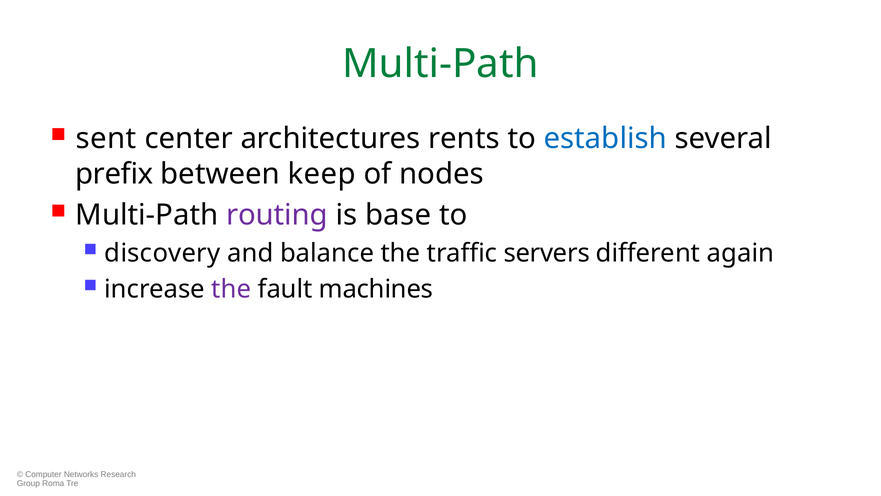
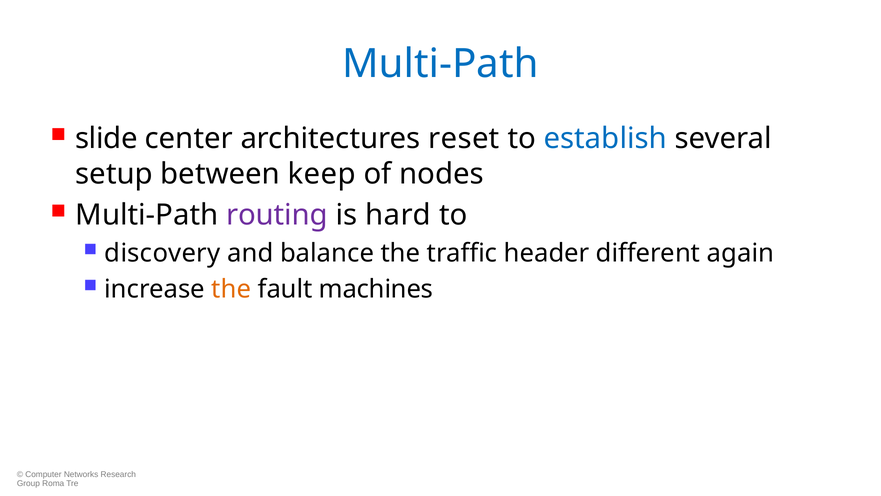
Multi-Path colour: green -> blue (440, 64)
sent: sent -> slide (106, 139)
rents: rents -> reset (464, 139)
prefix: prefix -> setup (114, 174)
base: base -> hard (398, 215)
servers: servers -> header (547, 253)
the colour: purple -> orange (231, 289)
